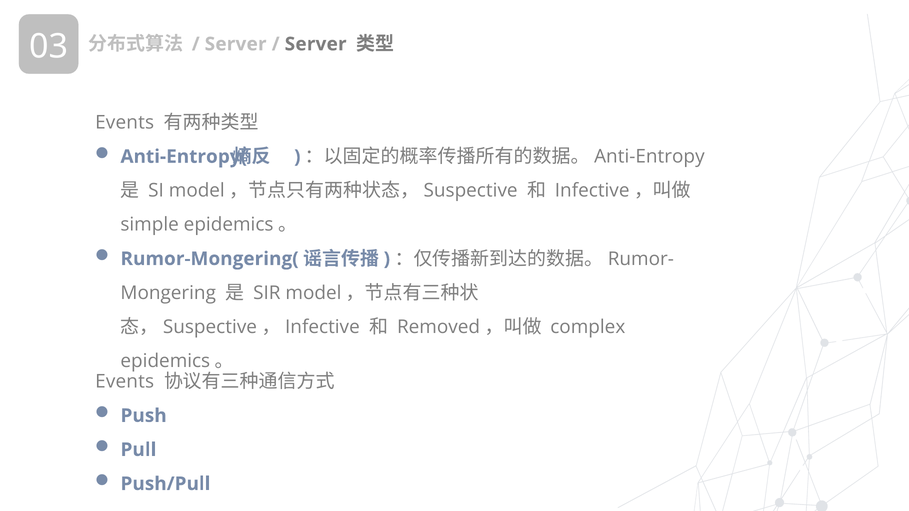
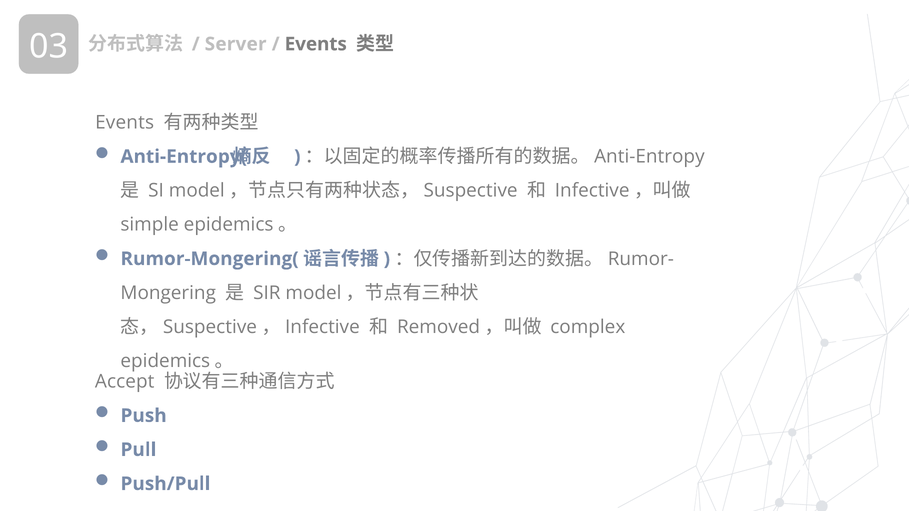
Server: Server -> Events (316, 44)
Events: Events -> Accept (125, 382)
